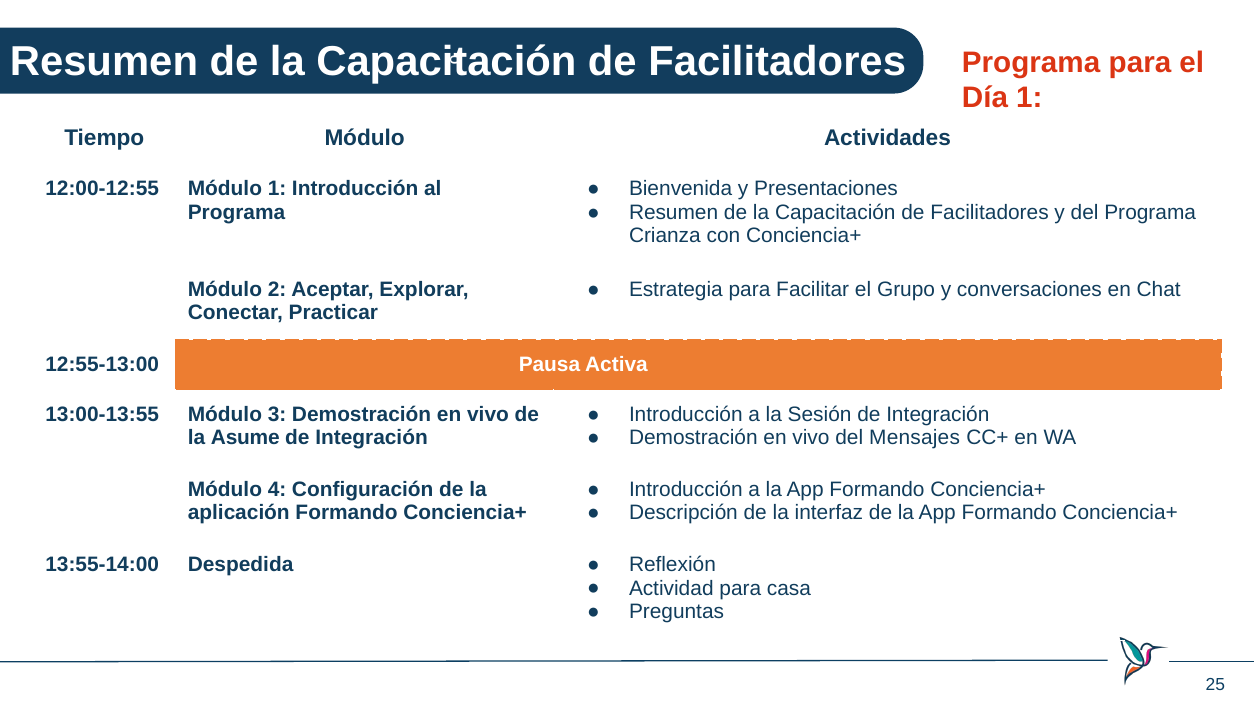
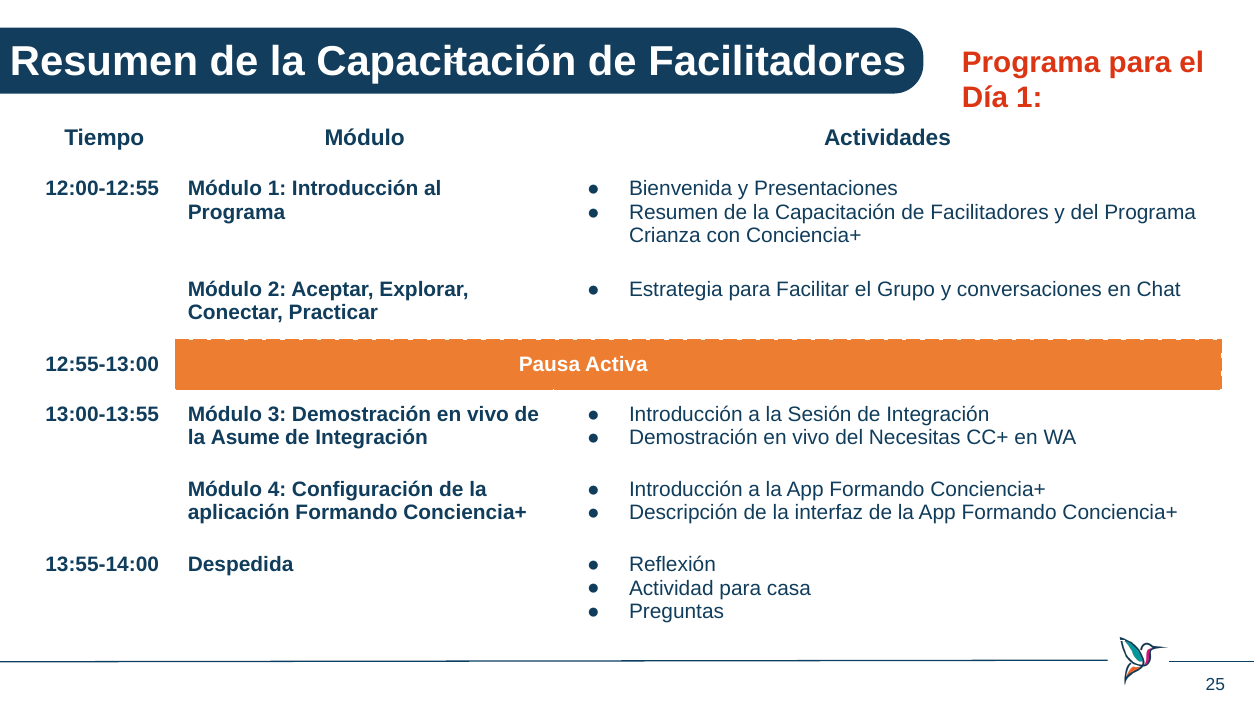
Mensajes: Mensajes -> Necesitas (915, 438)
